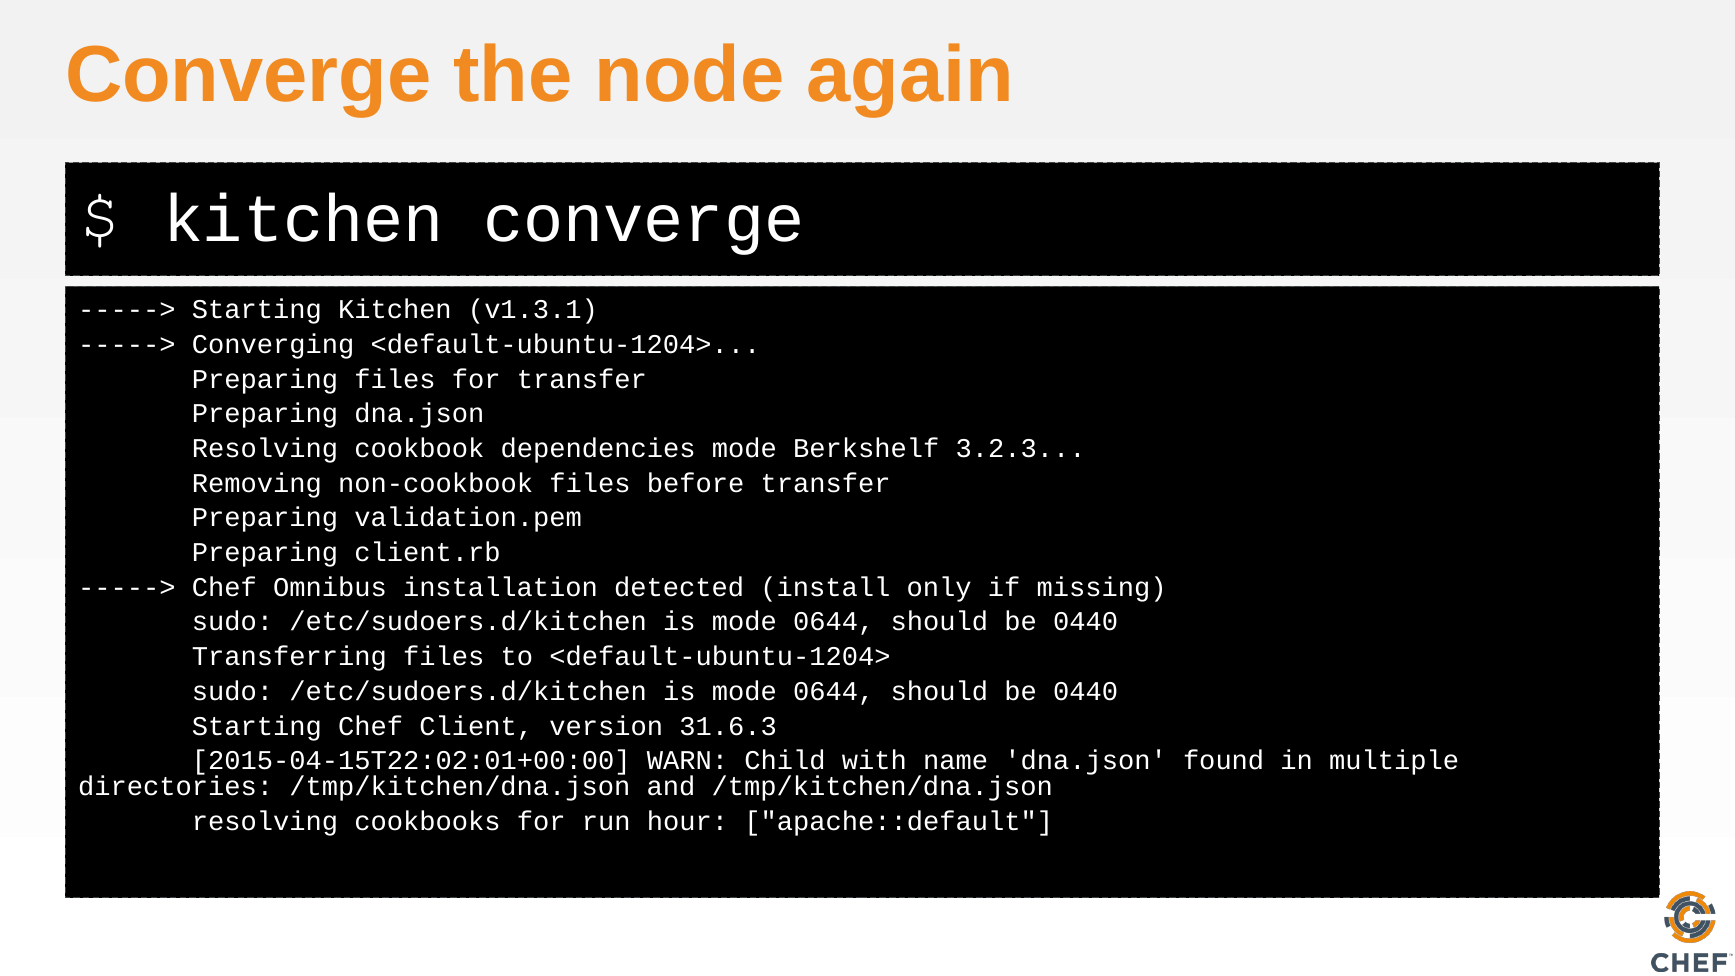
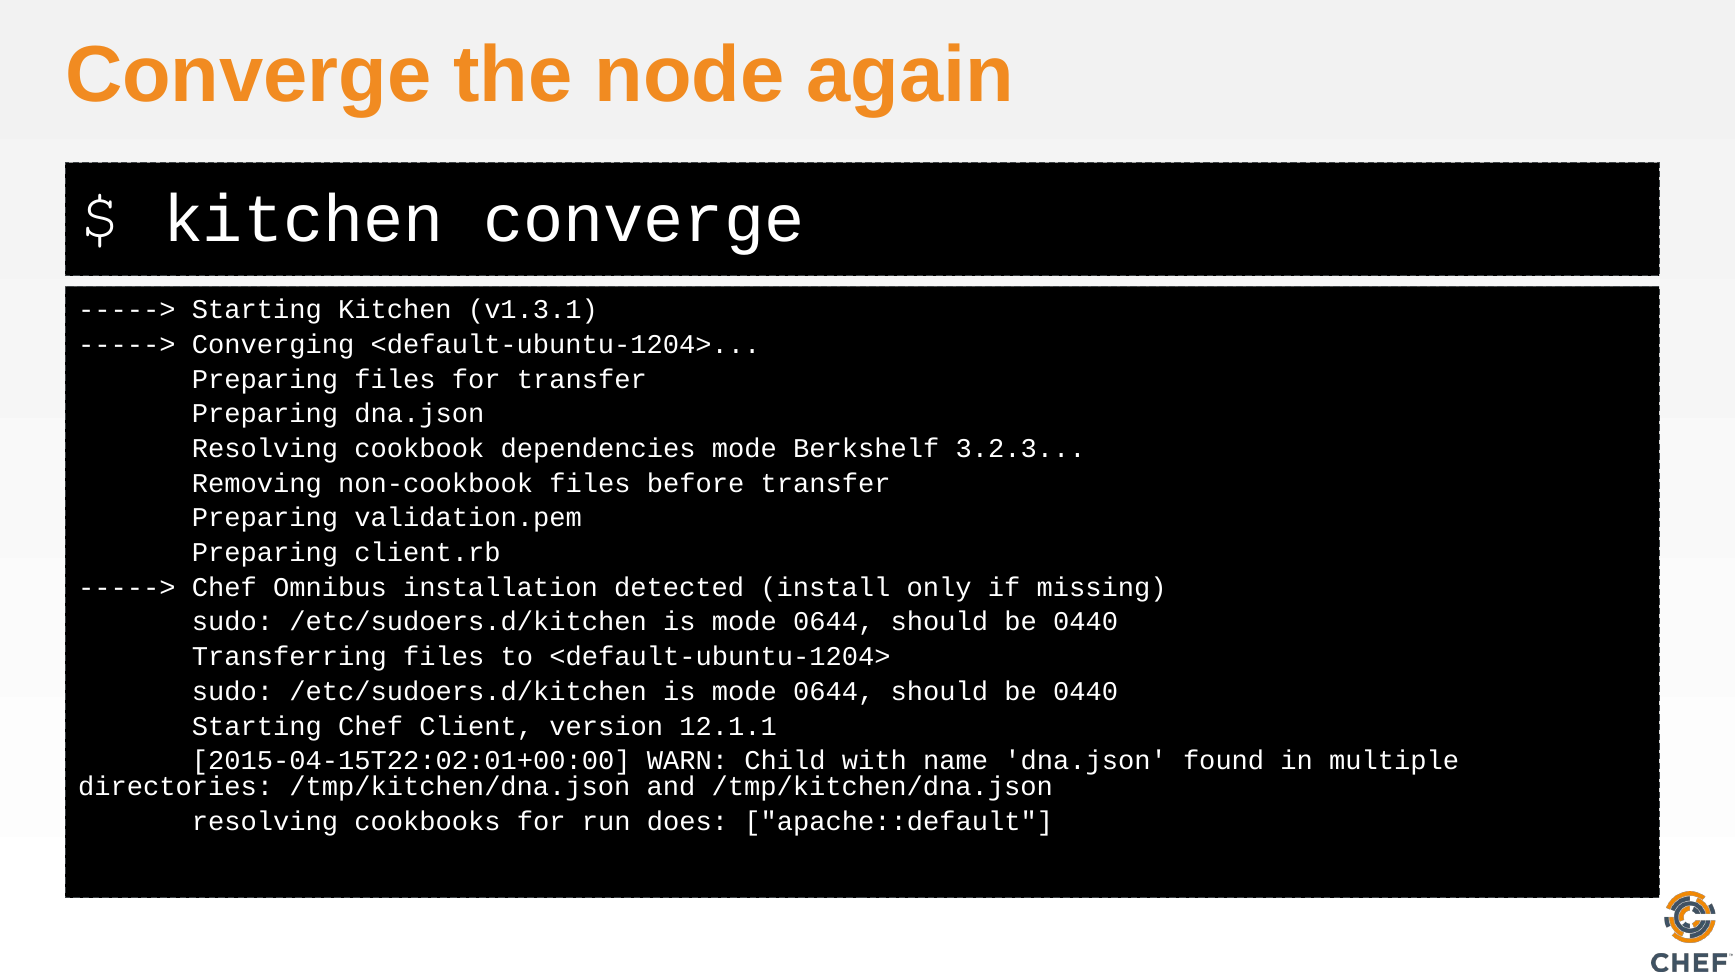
31.6.3: 31.6.3 -> 12.1.1 (728, 726)
hour: hour -> does (687, 821)
